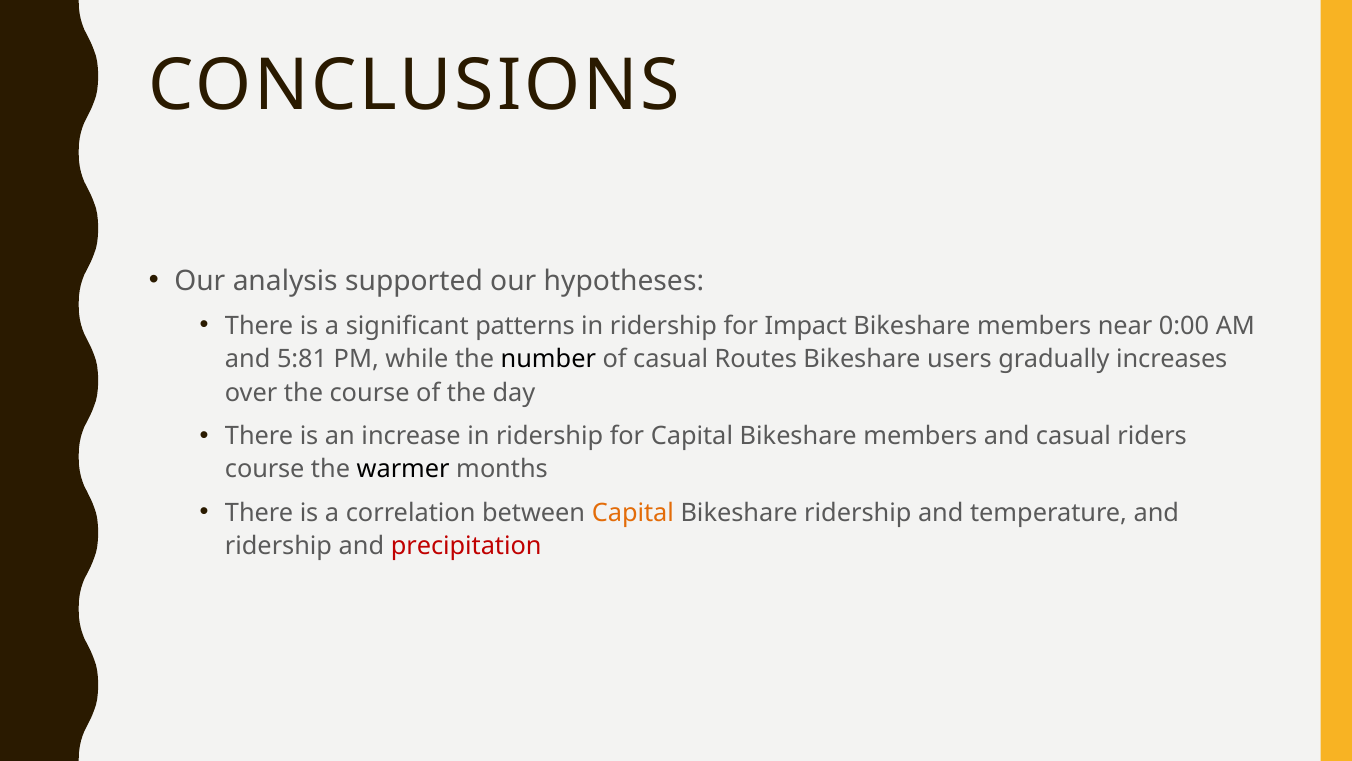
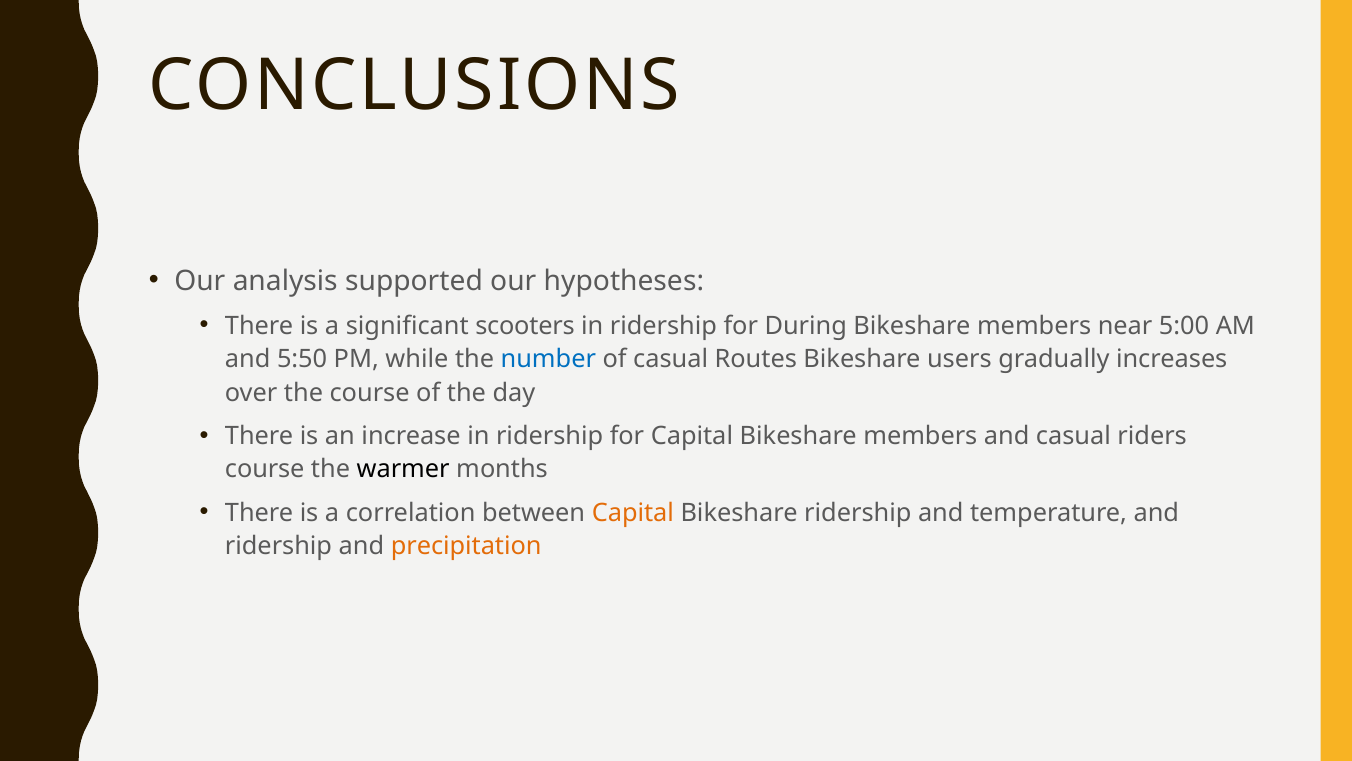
patterns: patterns -> scooters (525, 326)
Impact: Impact -> During (806, 326)
0:00: 0:00 -> 5:00 (1184, 326)
5:81: 5:81 -> 5:50 (302, 359)
number colour: black -> blue (548, 359)
precipitation colour: red -> orange (466, 546)
